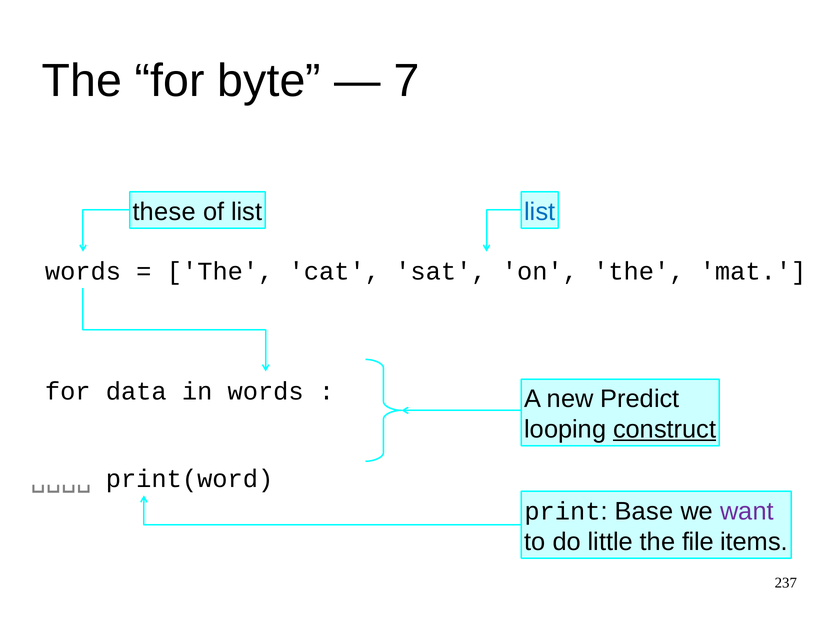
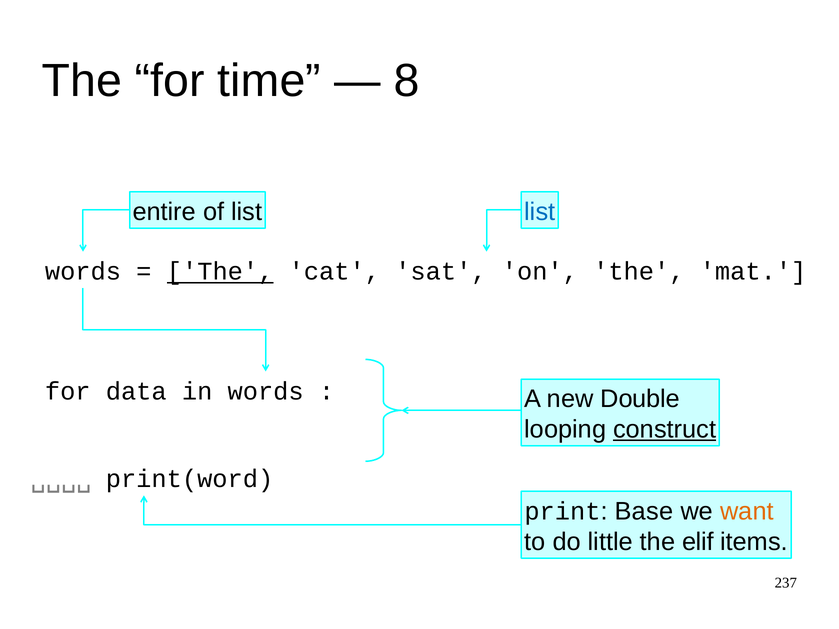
byte: byte -> time (269, 81)
7: 7 -> 8 (407, 81)
these: these -> entire (164, 212)
The underline: none -> present (220, 272)
Predict: Predict -> Double (640, 399)
want colour: purple -> orange (747, 511)
file: file -> elif (698, 542)
